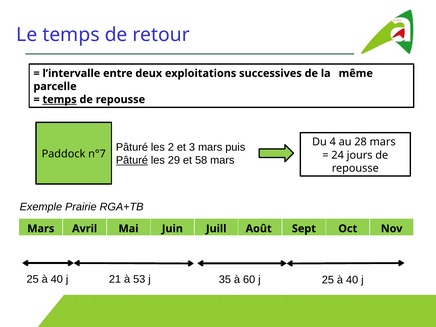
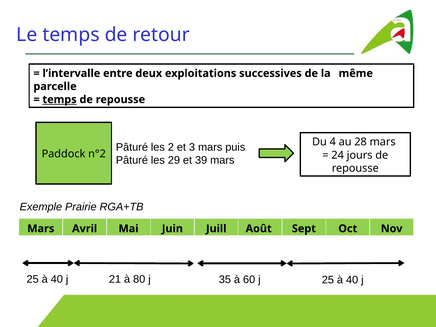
n°7: n°7 -> n°2 (97, 154)
Pâturé underline: present -> none (132, 160)
58: 58 -> 39 (201, 160)
53: 53 -> 80 (139, 279)
